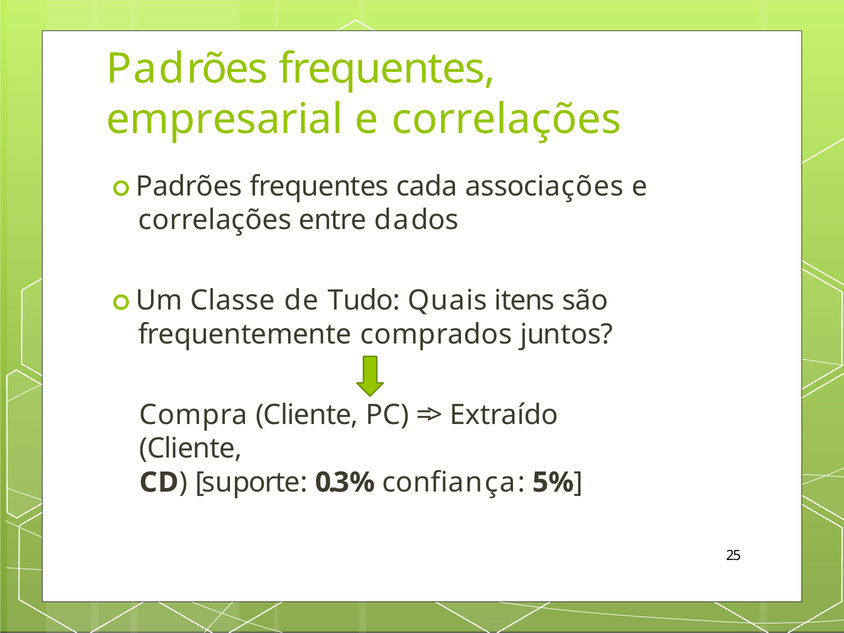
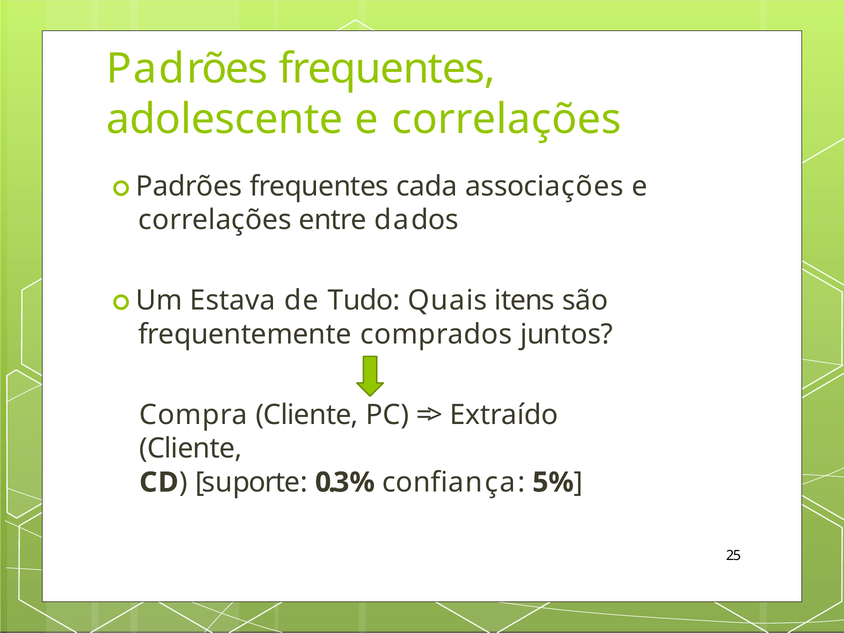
empresarial: empresarial -> adolescente (225, 119)
Classe: Classe -> Estava (233, 301)
